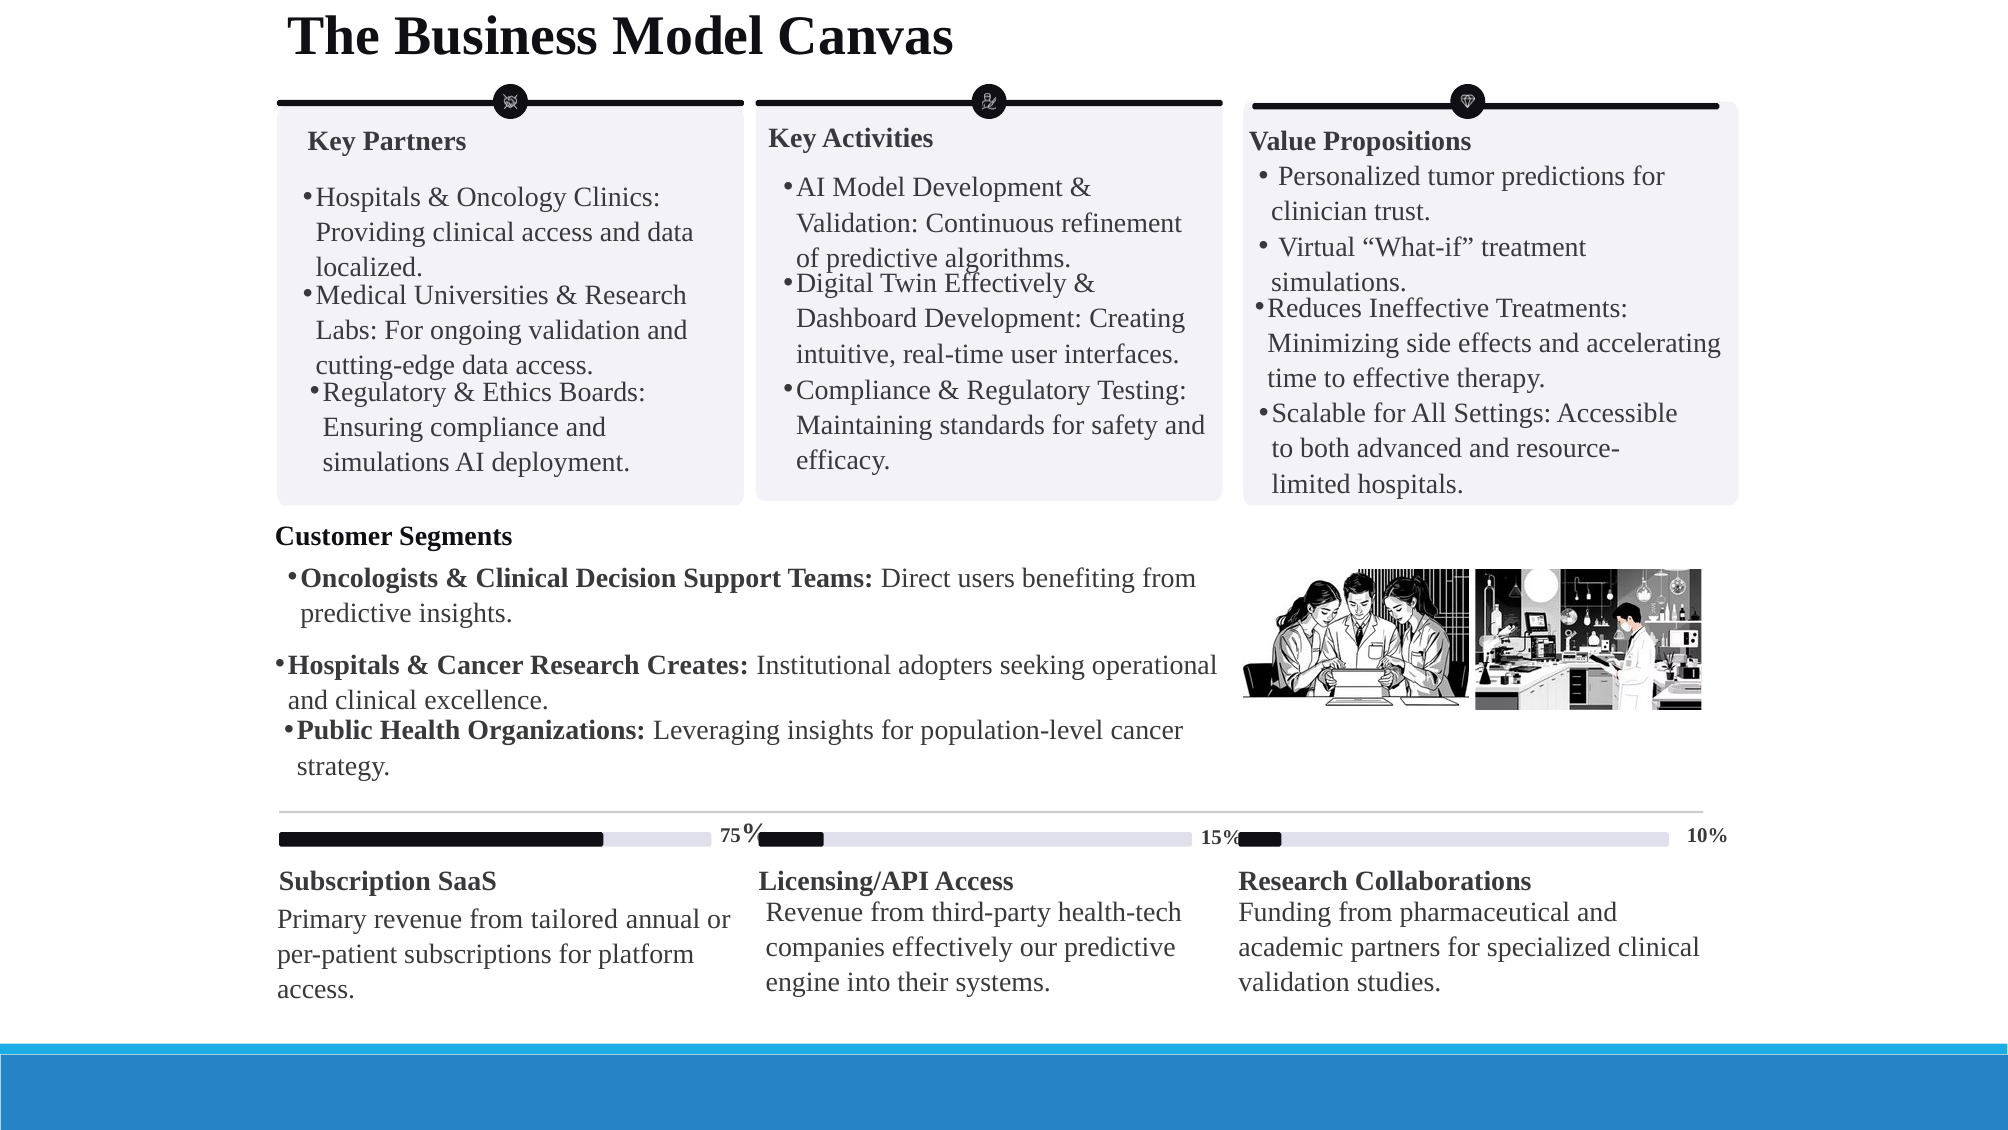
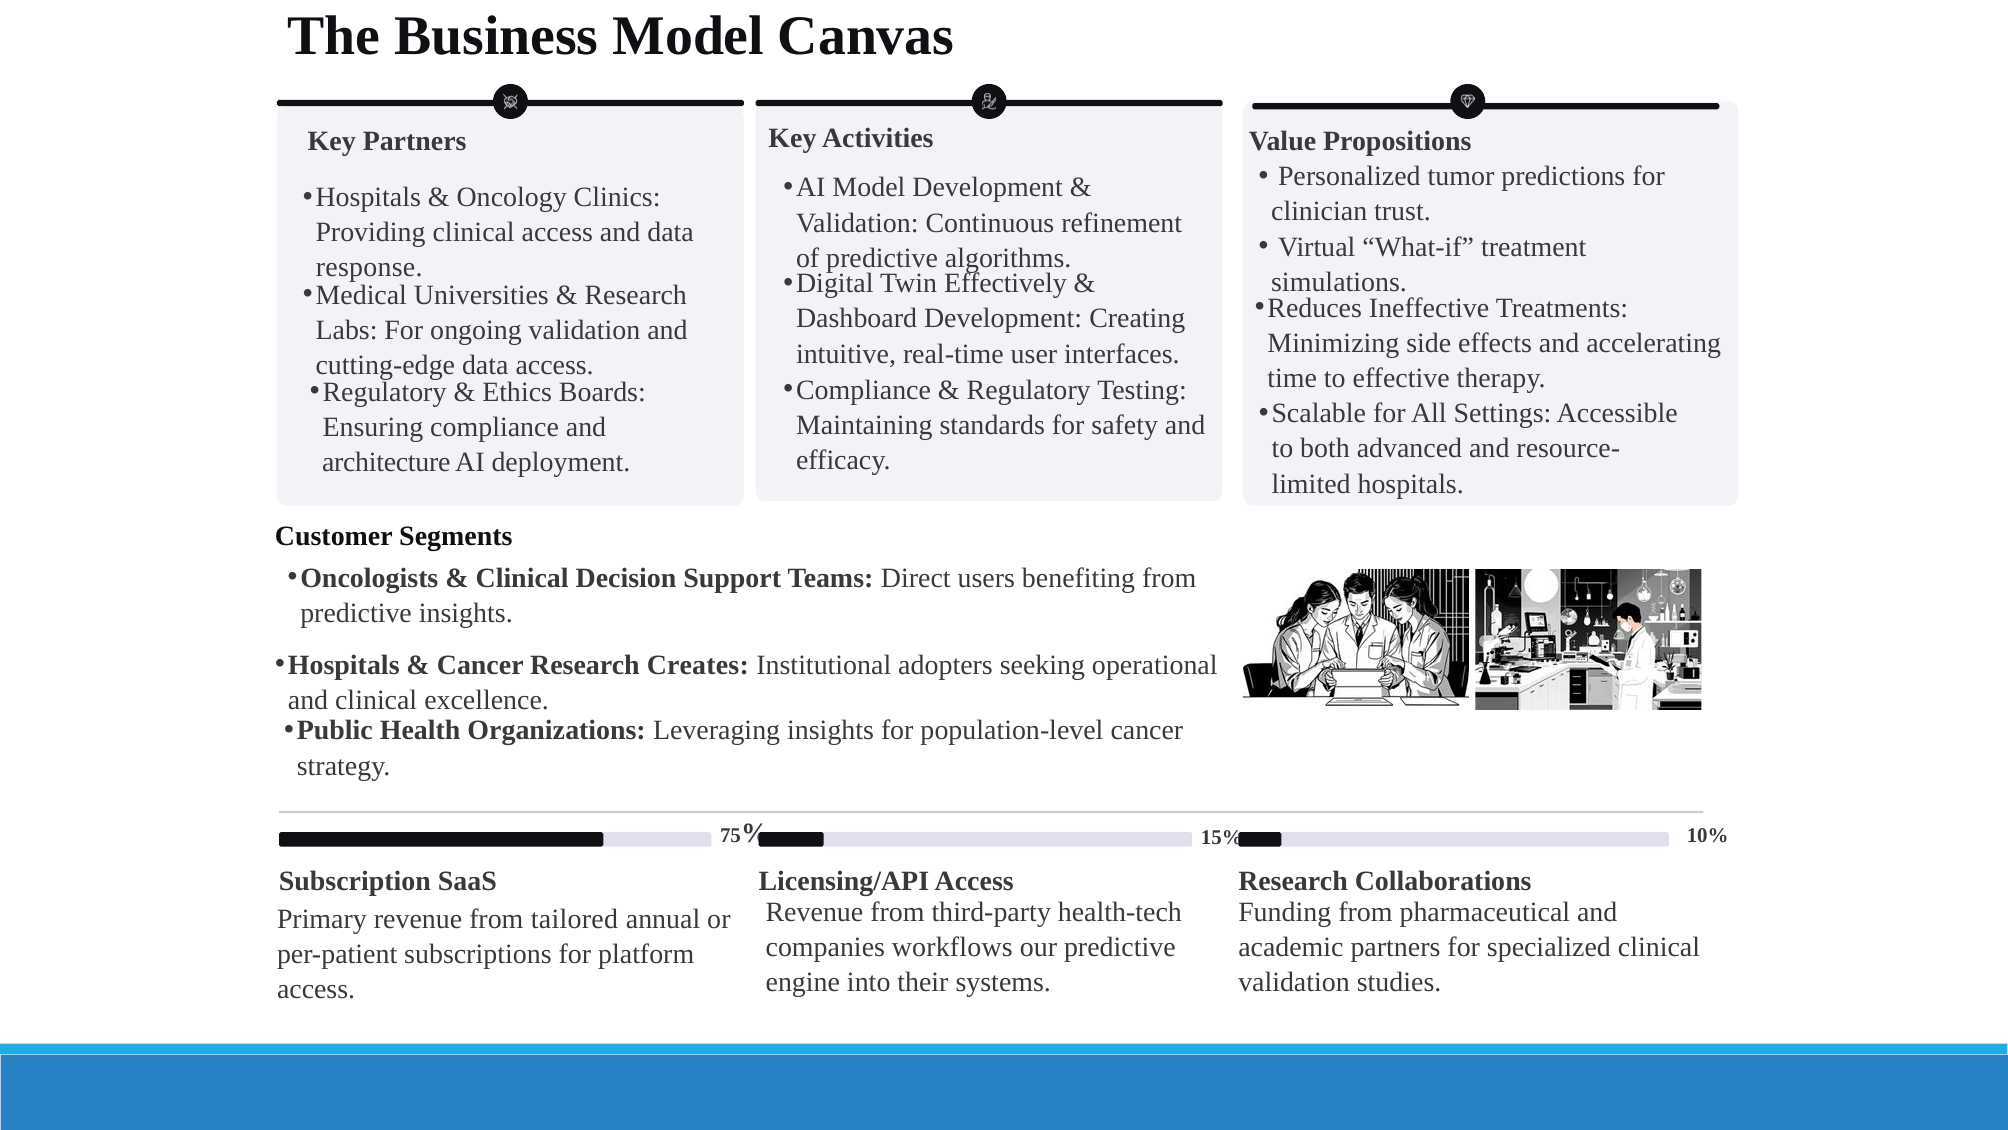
localized: localized -> response (369, 268)
simulations: simulations -> architecture (386, 462)
companies effectively: effectively -> workflows (952, 947)
